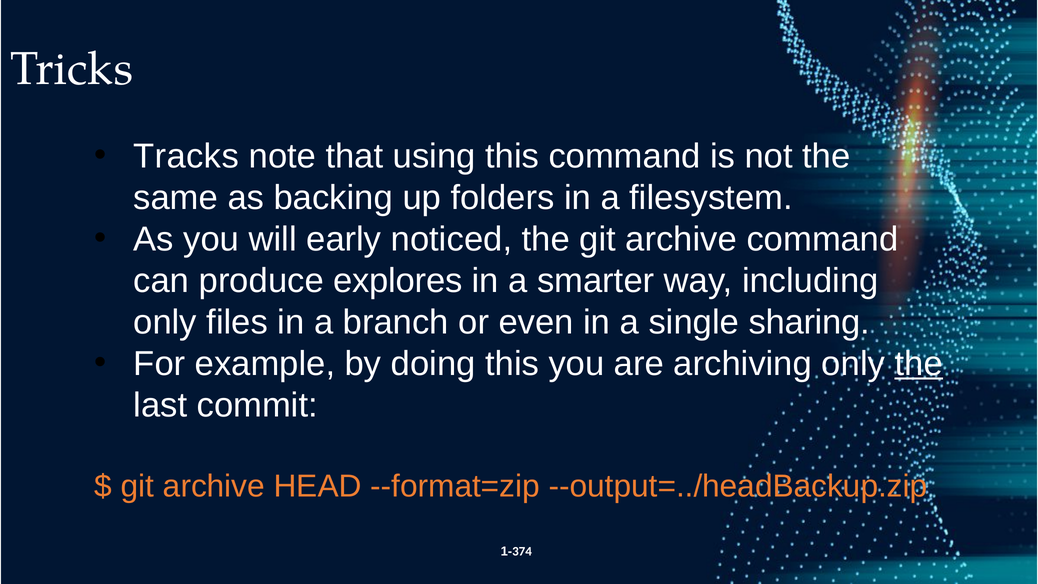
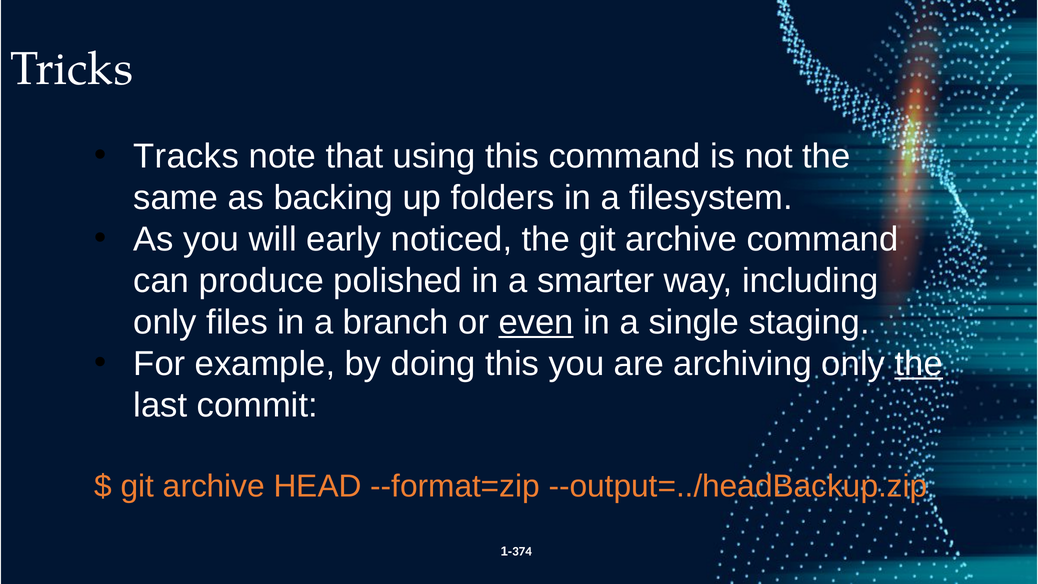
explores: explores -> polished (398, 281)
even underline: none -> present (536, 322)
sharing: sharing -> staging (809, 322)
